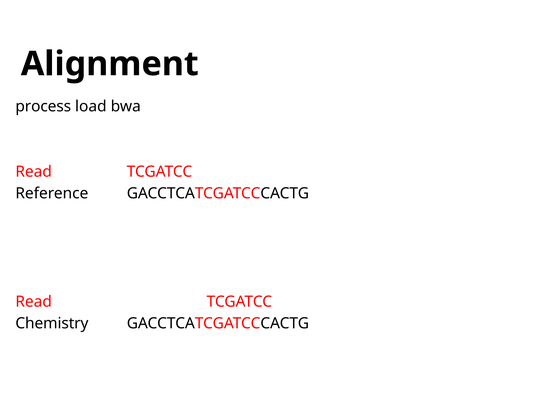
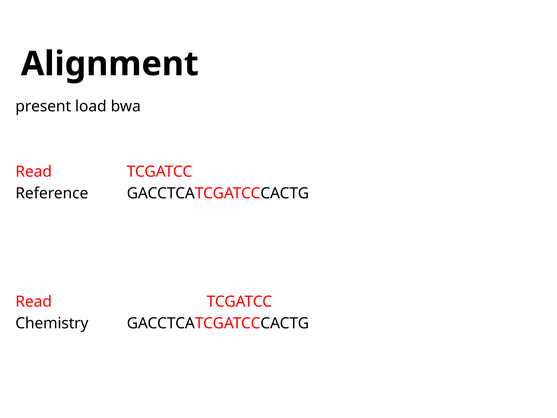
process: process -> present (43, 106)
